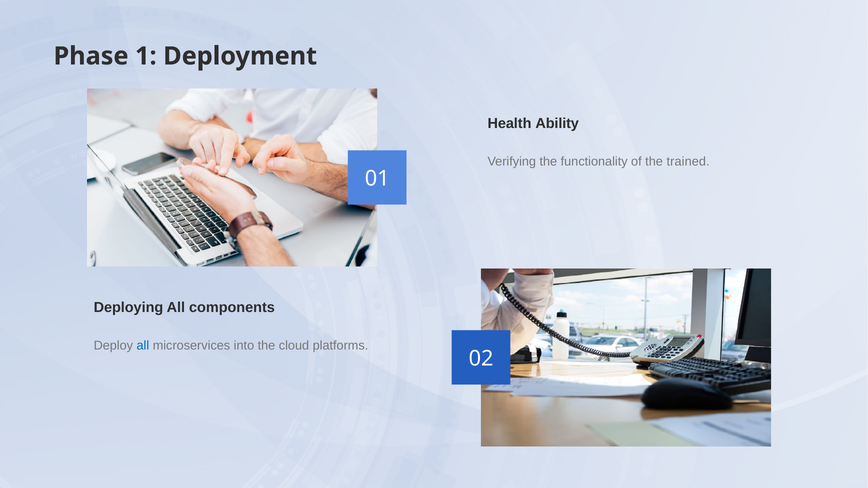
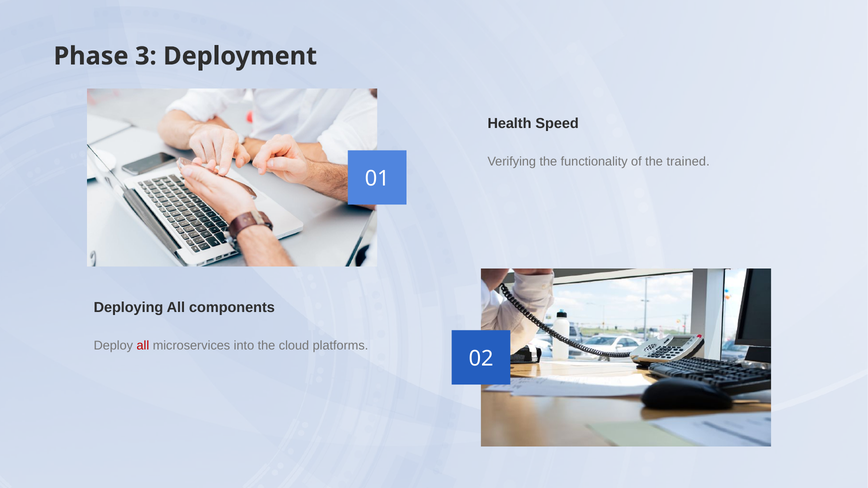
1: 1 -> 3 (146, 56)
Ability: Ability -> Speed (557, 124)
all colour: blue -> red (143, 346)
